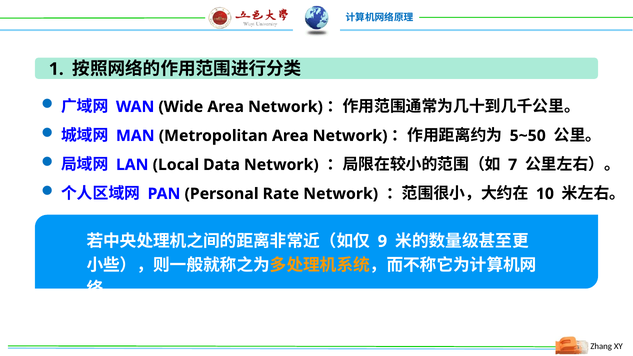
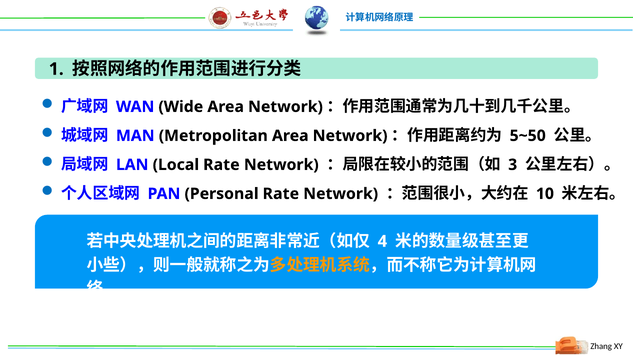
Local Data: Data -> Rate (221, 165)
7: 7 -> 3 (513, 165)
9: 9 -> 4 (382, 241)
